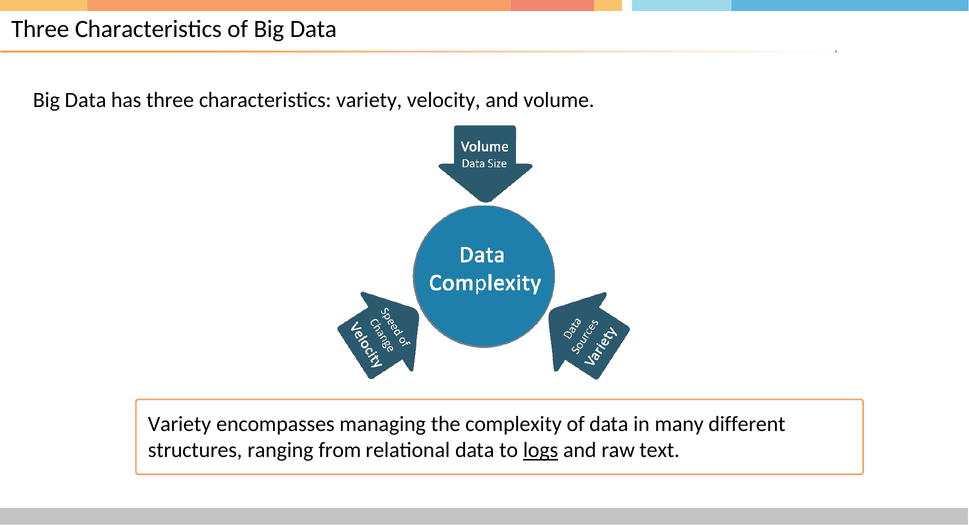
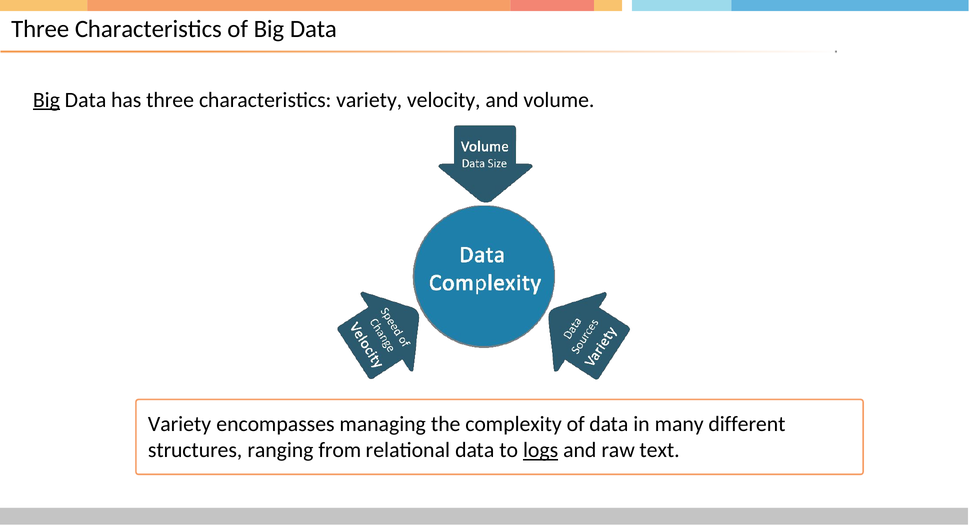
Big underline: none -> present (46, 100)
